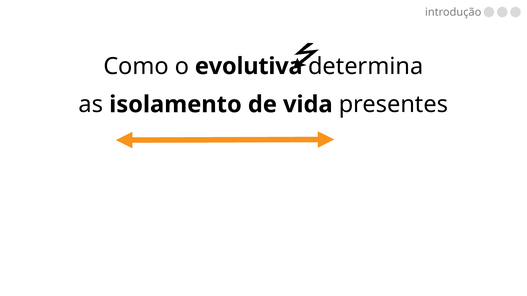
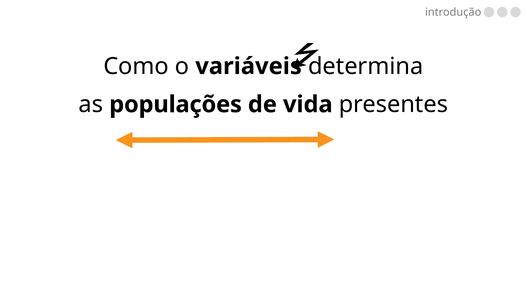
evolutiva: evolutiva -> variáveis (249, 66)
as isolamento: isolamento -> populações (176, 105)
